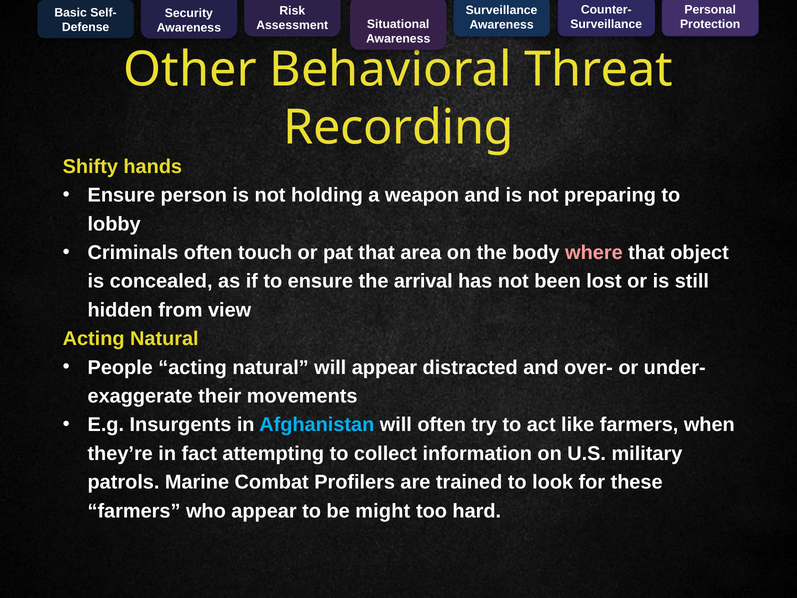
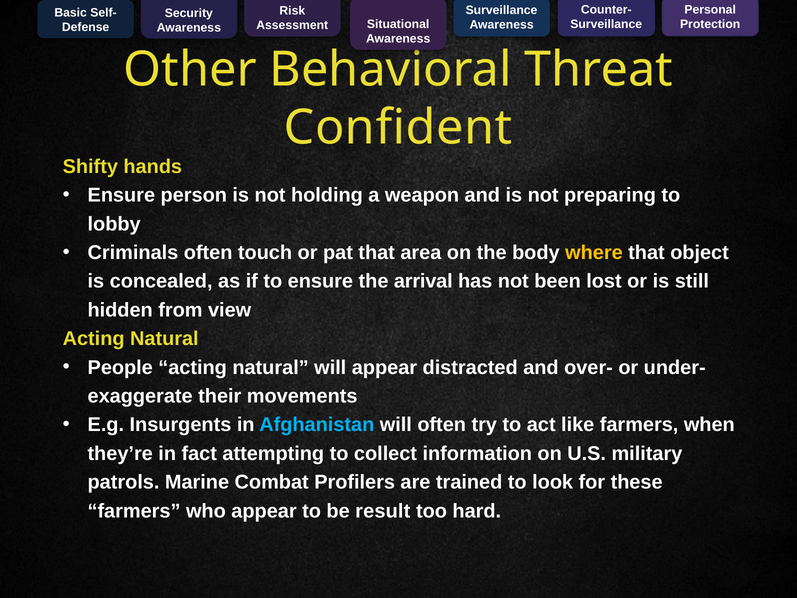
Recording: Recording -> Confident (398, 128)
where colour: pink -> yellow (594, 253)
might: might -> result (383, 511)
